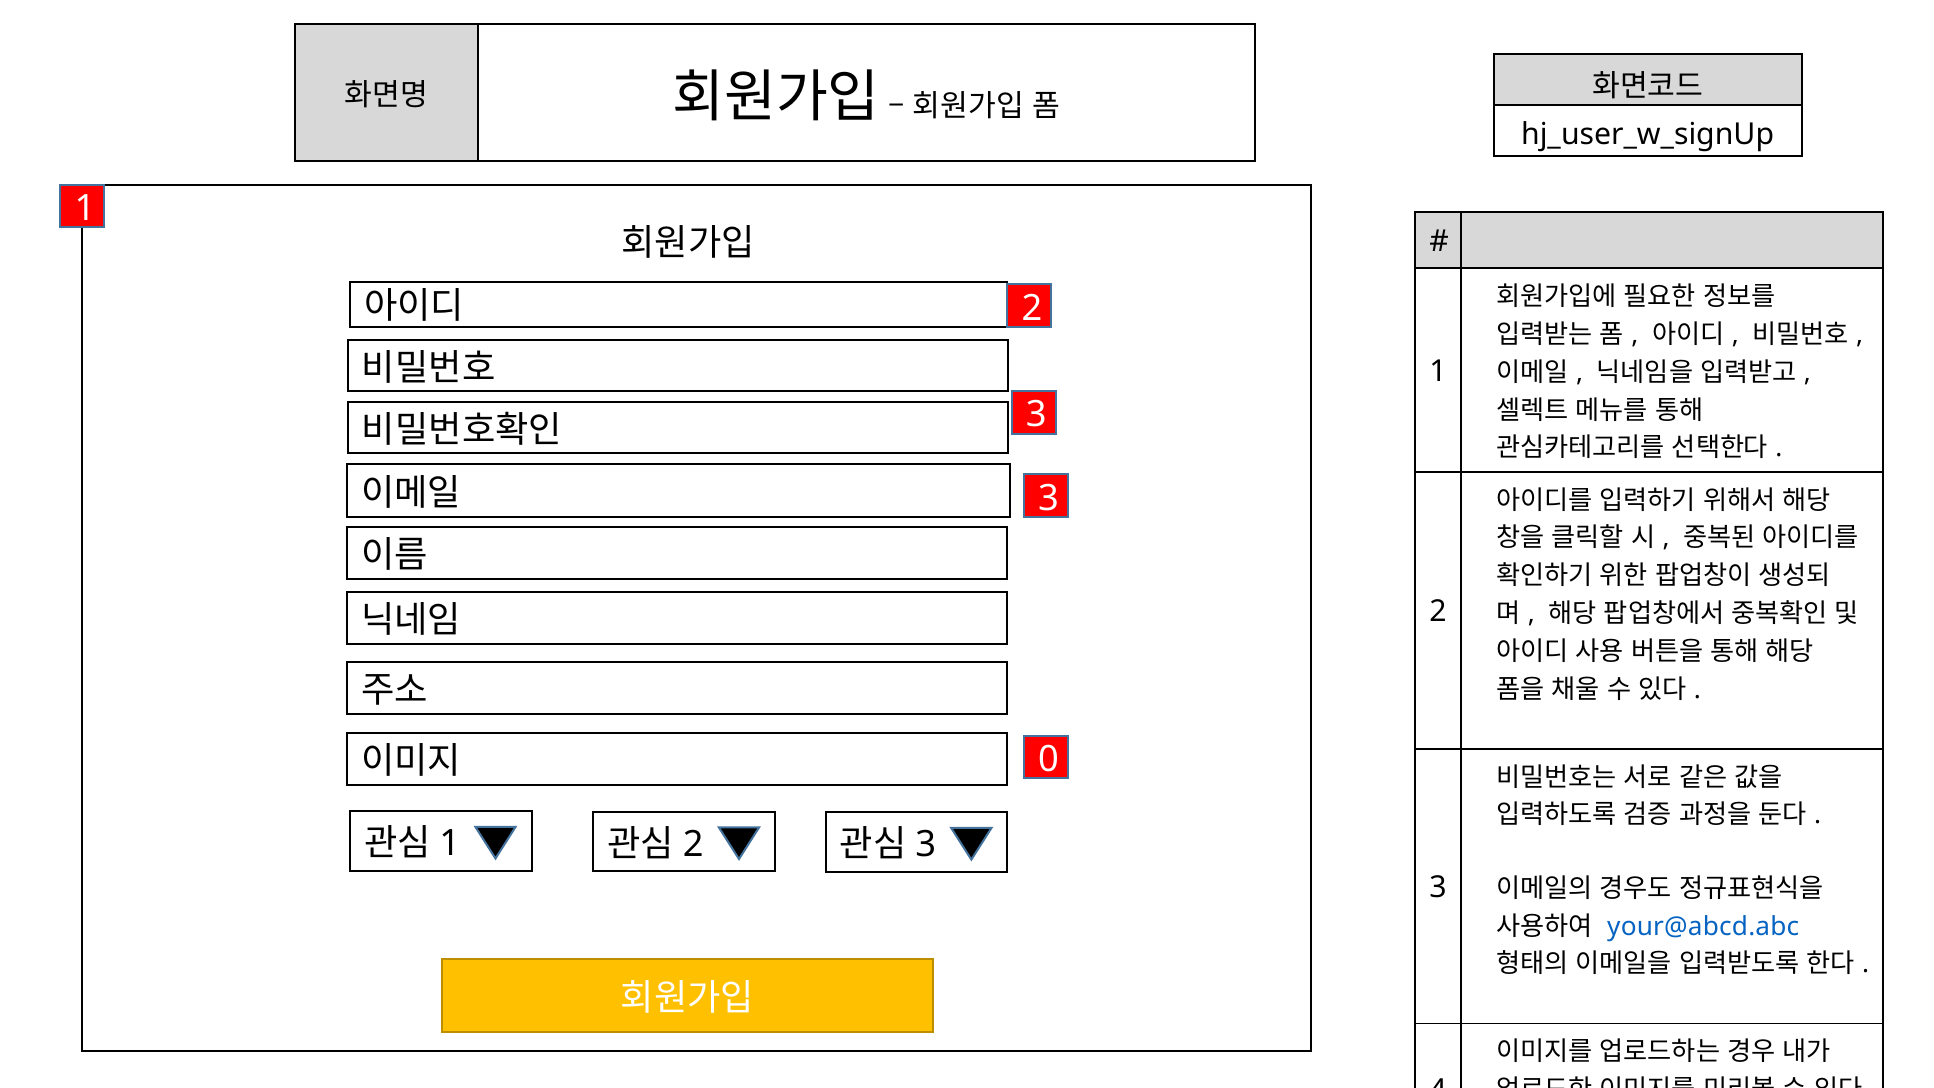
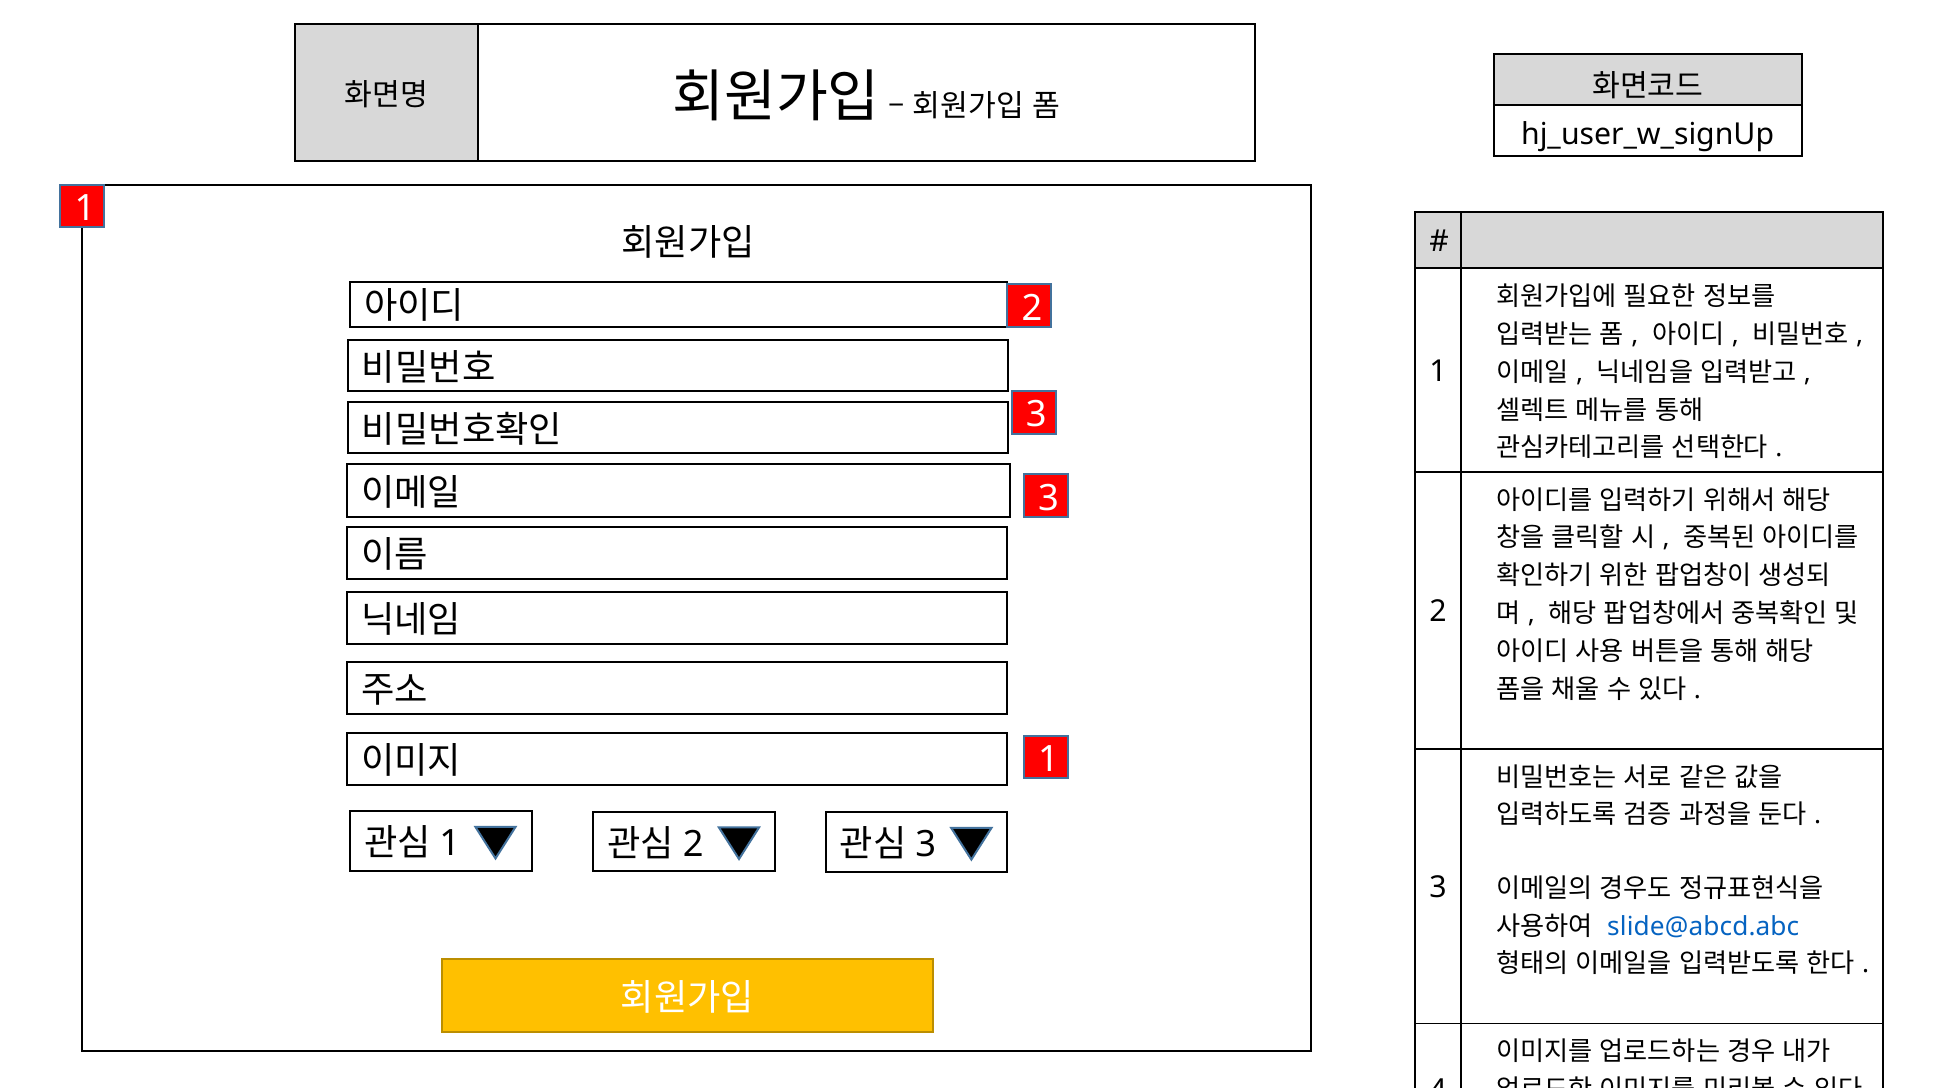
0: 0 -> 1 (1048, 759)
your@abcd.abc: your@abcd.abc -> slide@abcd.abc (1703, 926)
